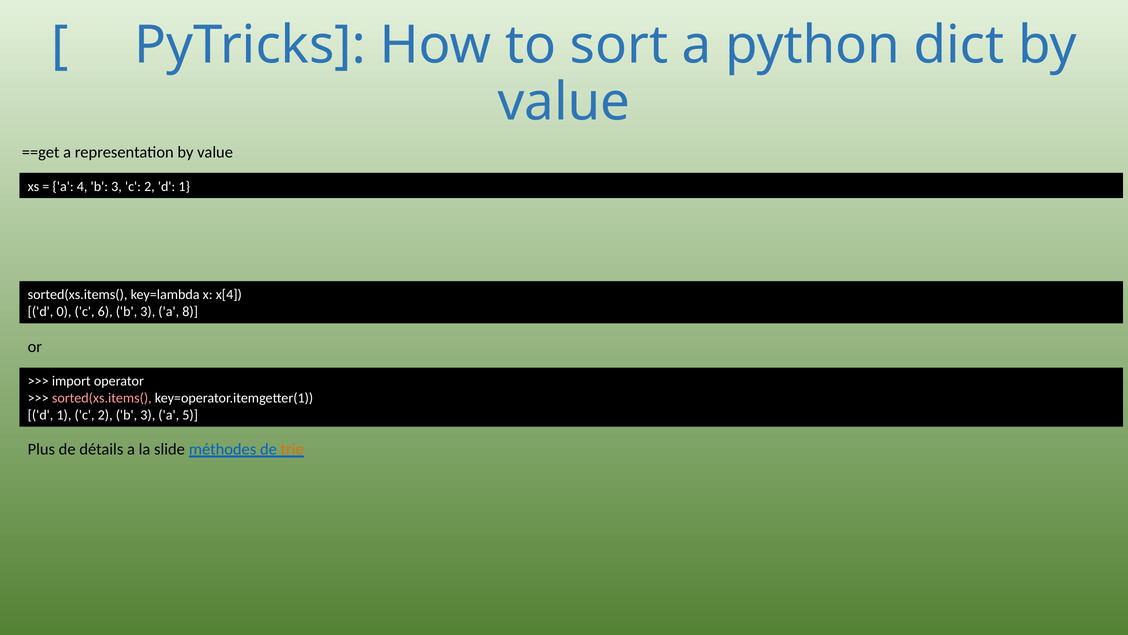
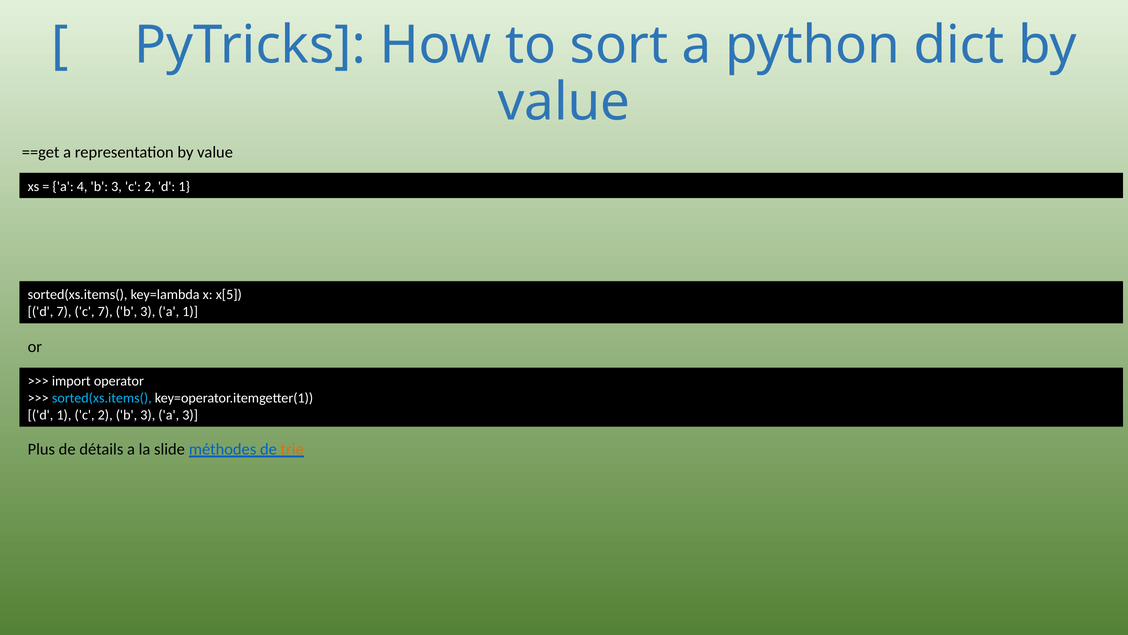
x[4: x[4 -> x[5 (229, 295)
d 0: 0 -> 7 (64, 311)
c 6: 6 -> 7 (105, 311)
a 8: 8 -> 1 (190, 311)
sorted(xs.items( colour: pink -> light blue (102, 398)
a 5: 5 -> 3 (190, 415)
